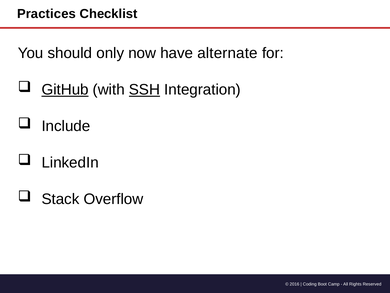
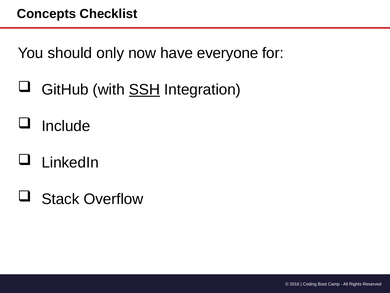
Practices: Practices -> Concepts (47, 14)
alternate: alternate -> everyone (228, 53)
GitHub underline: present -> none (65, 89)
